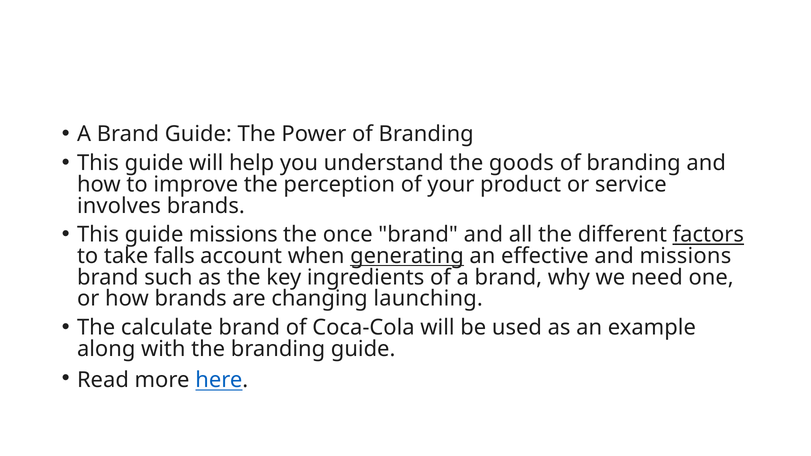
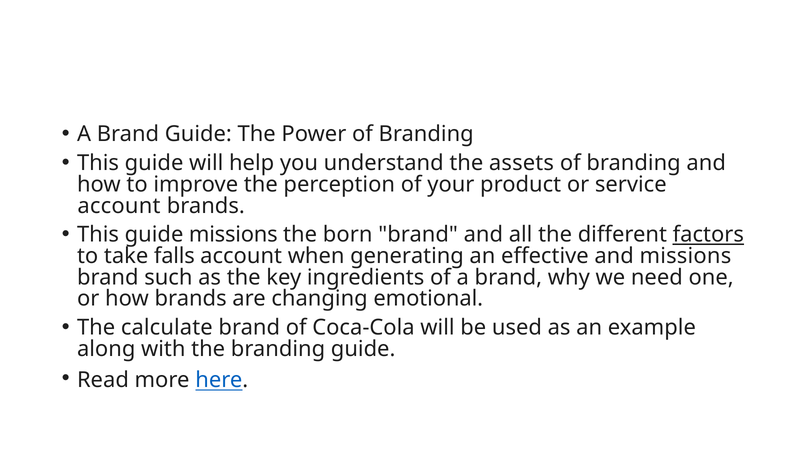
goods: goods -> assets (521, 163)
involves: involves -> account (119, 206)
once: once -> born (348, 235)
generating underline: present -> none (407, 256)
launching: launching -> emotional (428, 299)
